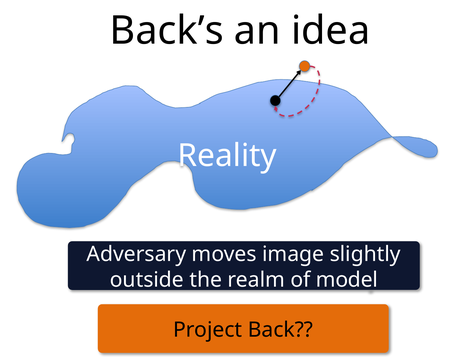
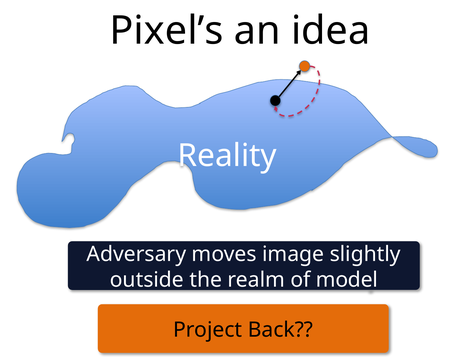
Back’s: Back’s -> Pixel’s (167, 31)
